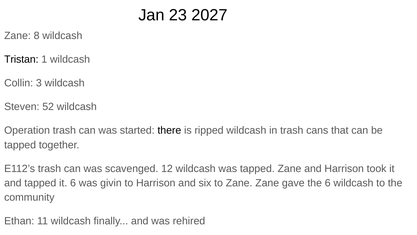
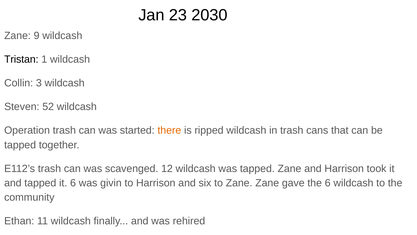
2027: 2027 -> 2030 (209, 15)
8: 8 -> 9 (37, 36)
there colour: black -> orange (169, 130)
